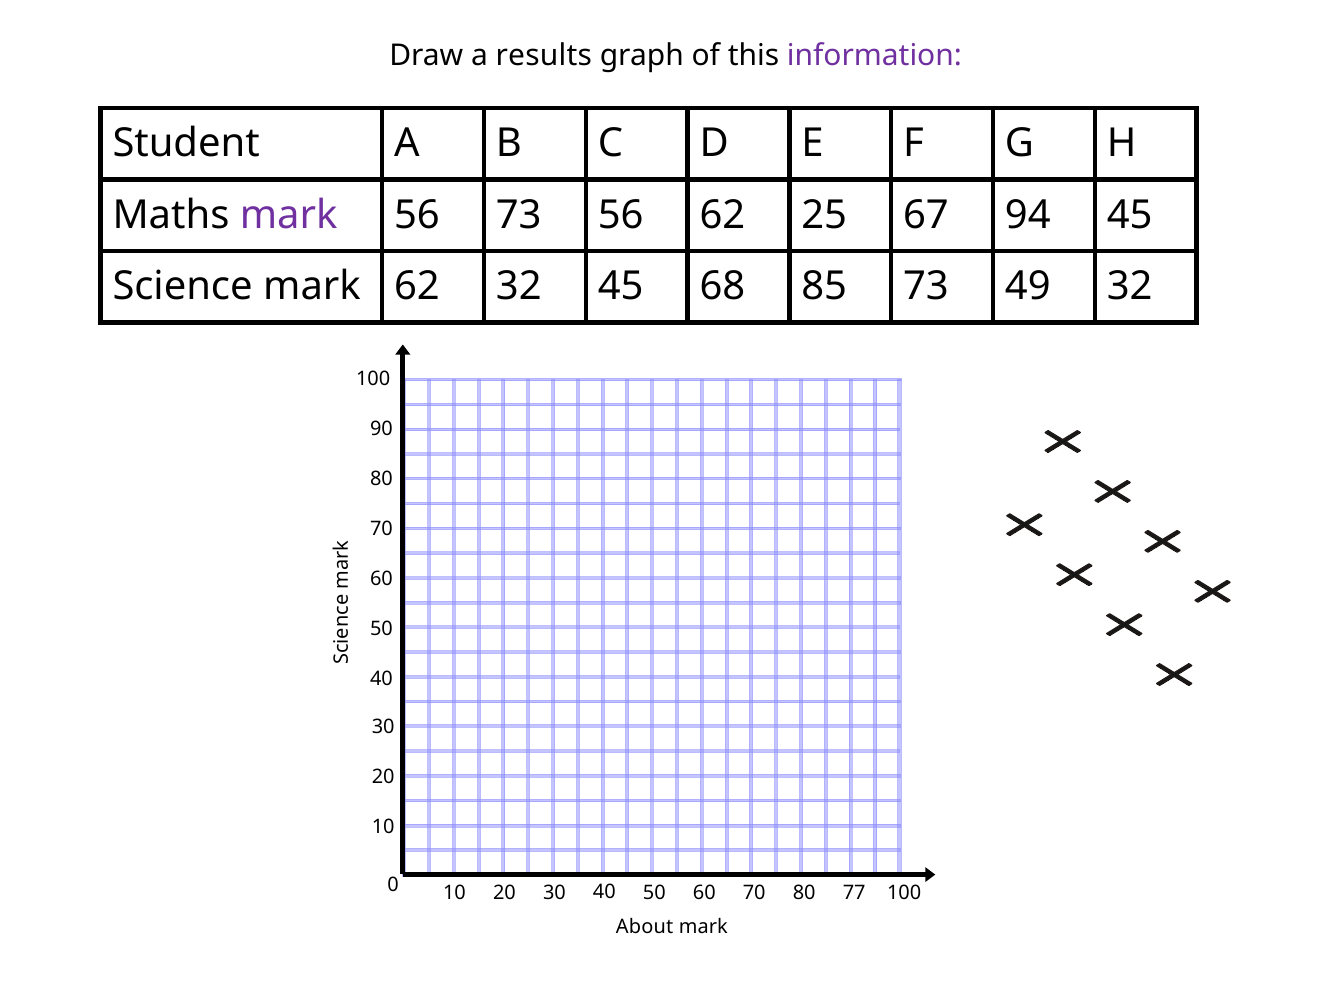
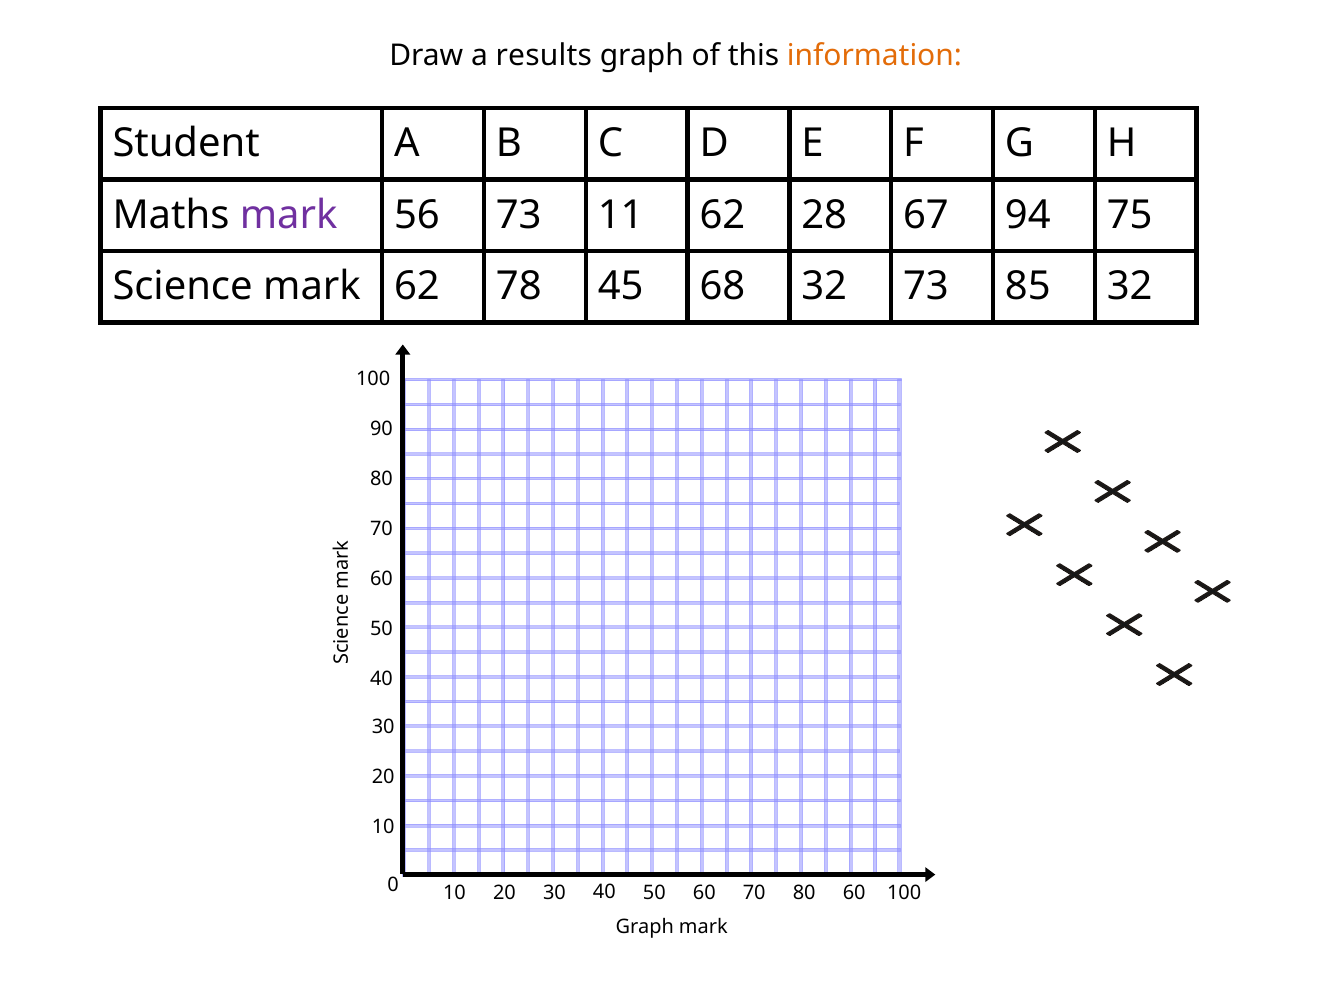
information colour: purple -> orange (874, 56)
73 56: 56 -> 11 (621, 215)
25: 25 -> 28 (824, 215)
94 45: 45 -> 75 (1130, 215)
62 32: 32 -> 78 (519, 287)
68 85: 85 -> 32 (824, 287)
49: 49 -> 85 (1028, 287)
40 77: 77 -> 60 (854, 893)
About: About -> Graph (645, 927)
